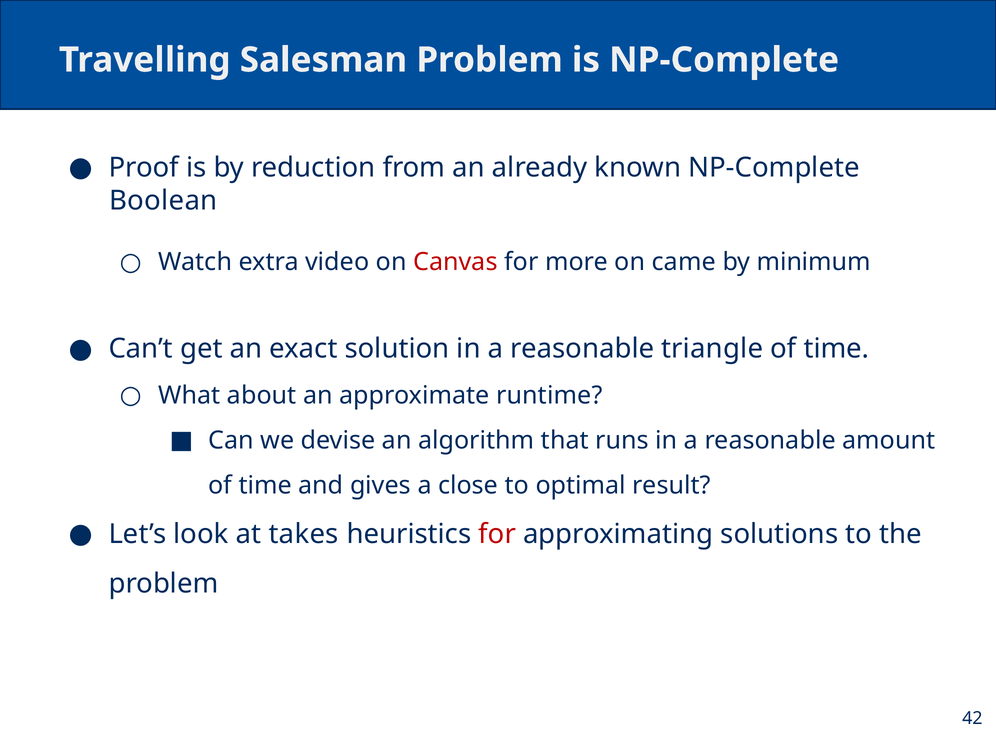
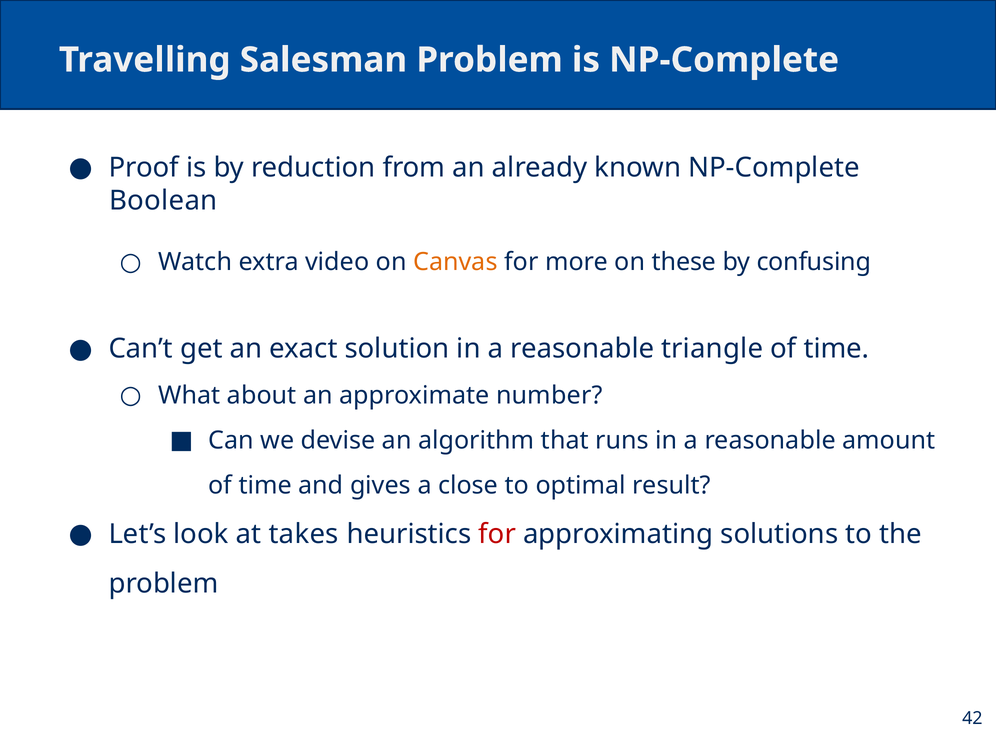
Canvas colour: red -> orange (455, 262)
came: came -> these (684, 262)
minimum: minimum -> confusing (814, 262)
runtime: runtime -> number (549, 396)
